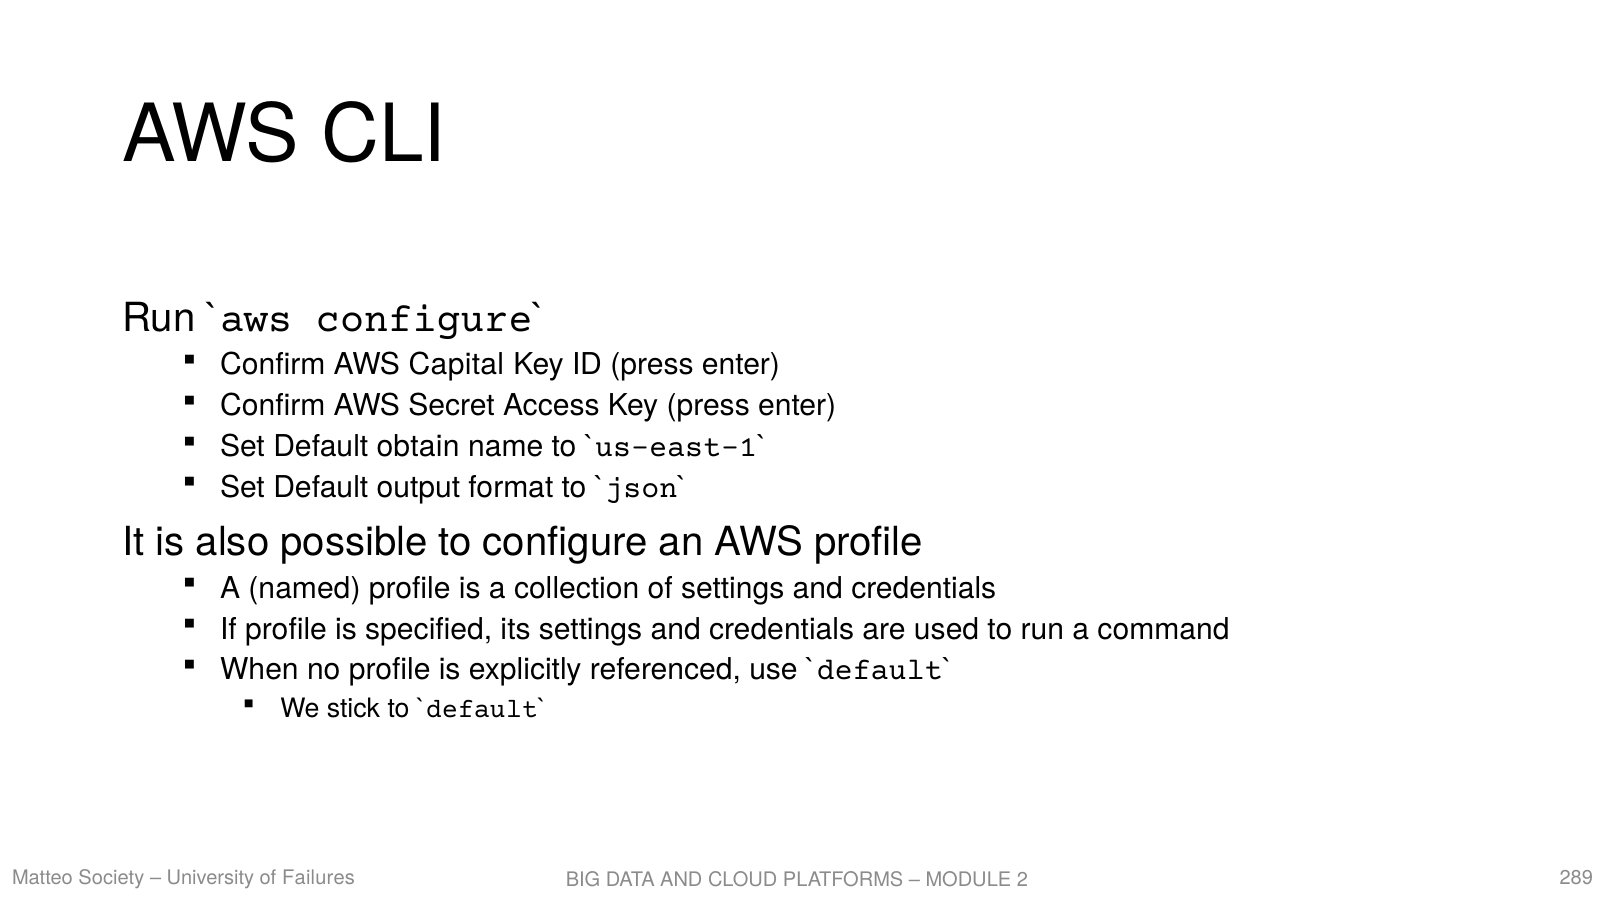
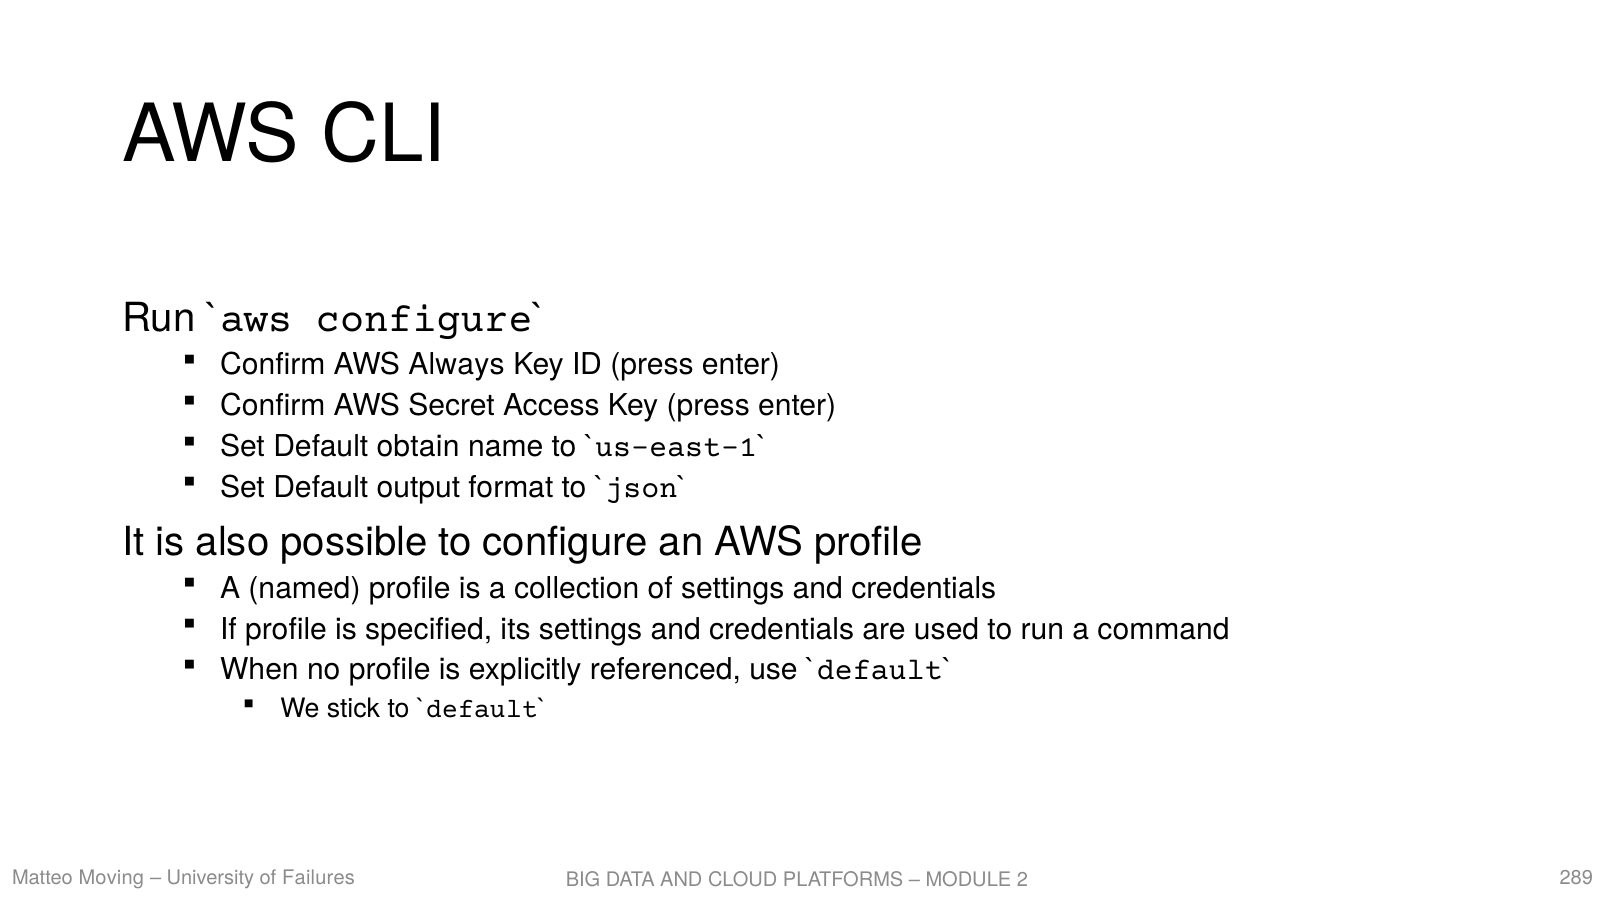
Capital: Capital -> Always (456, 365)
Society: Society -> Moving (111, 878)
